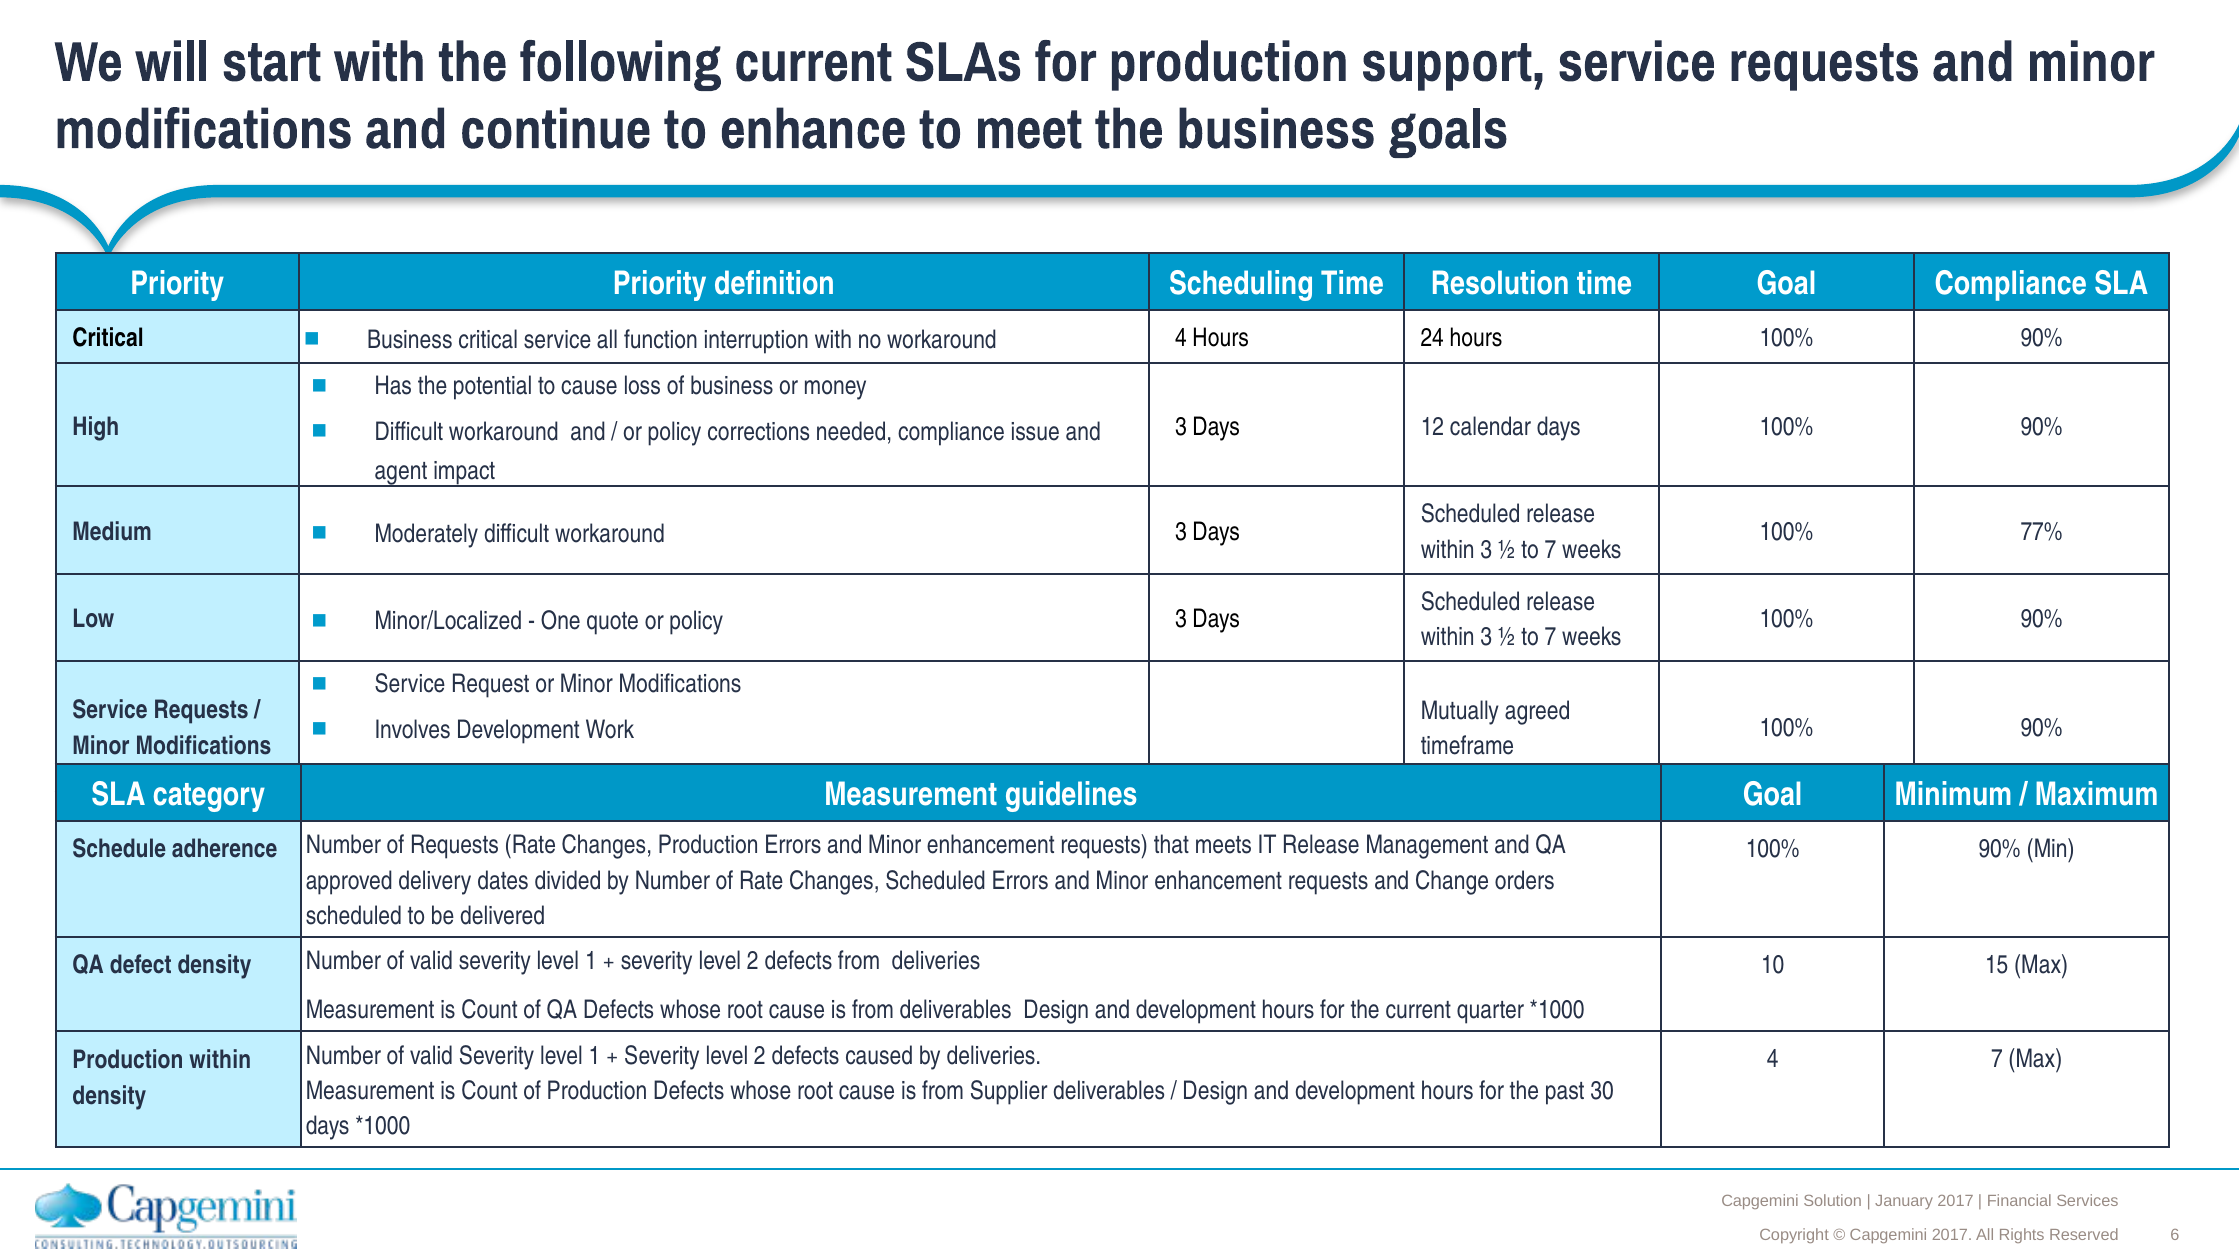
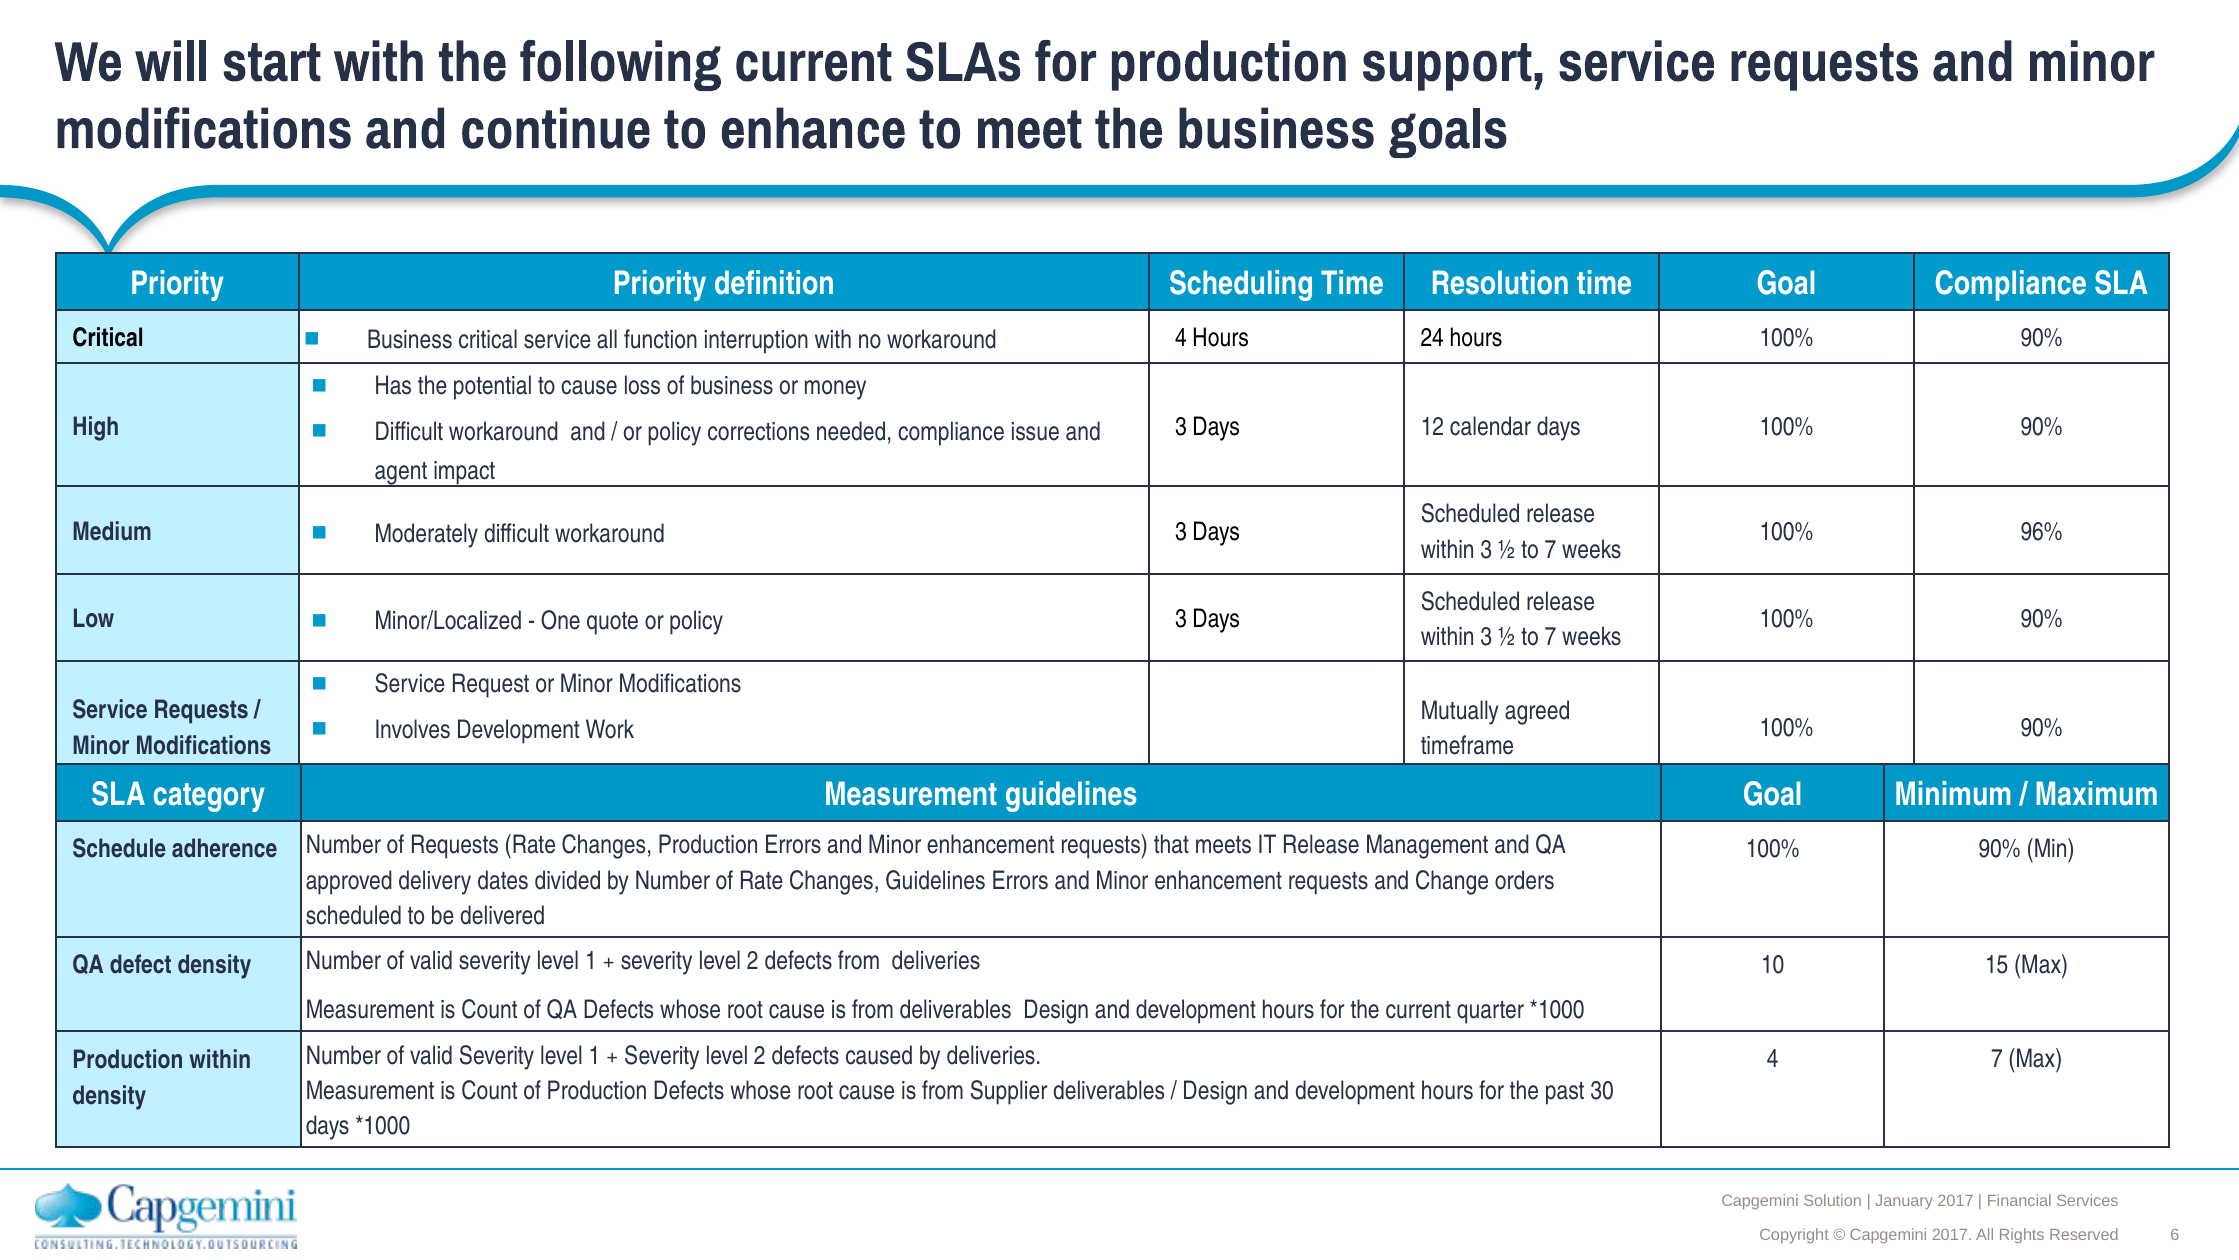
77%: 77% -> 96% (2042, 532)
Changes Scheduled: Scheduled -> Guidelines (935, 880)
